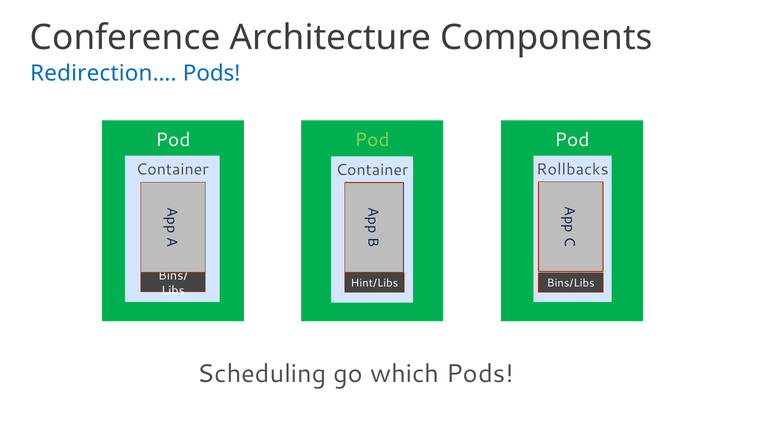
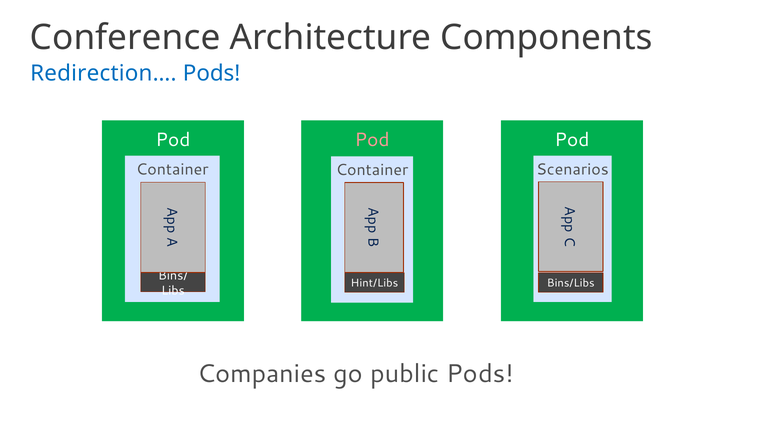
Pod colour: light green -> pink (372, 140)
Rollbacks: Rollbacks -> Scenarios (572, 169)
Scheduling: Scheduling -> Companies (262, 374)
which: which -> public (405, 374)
